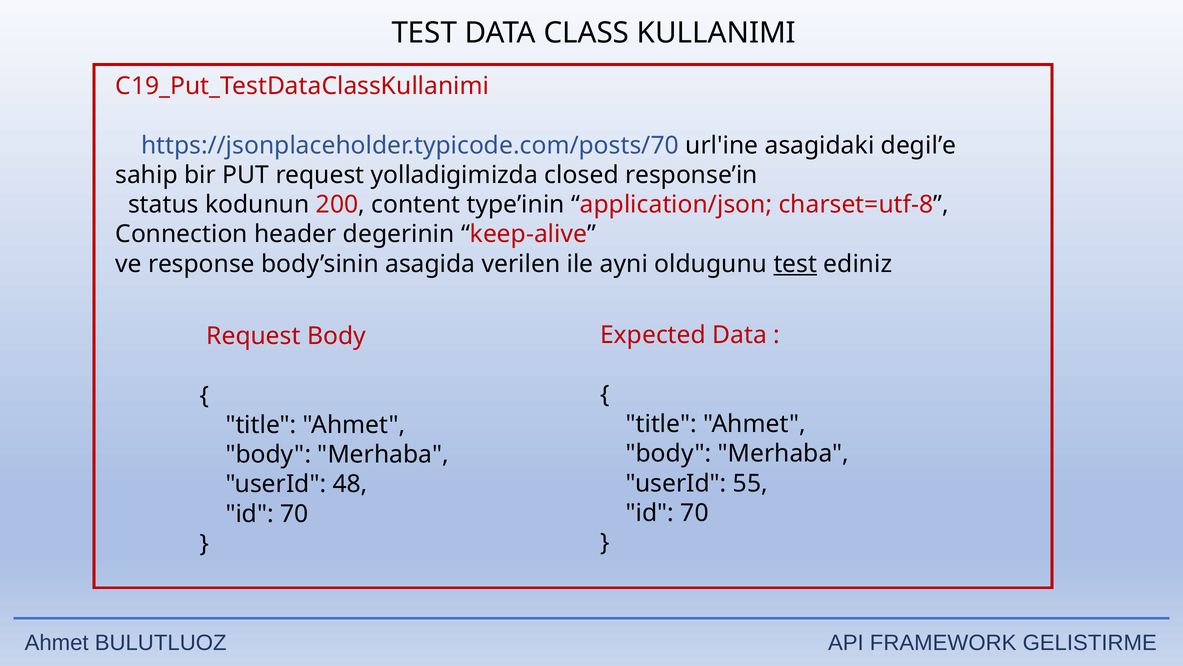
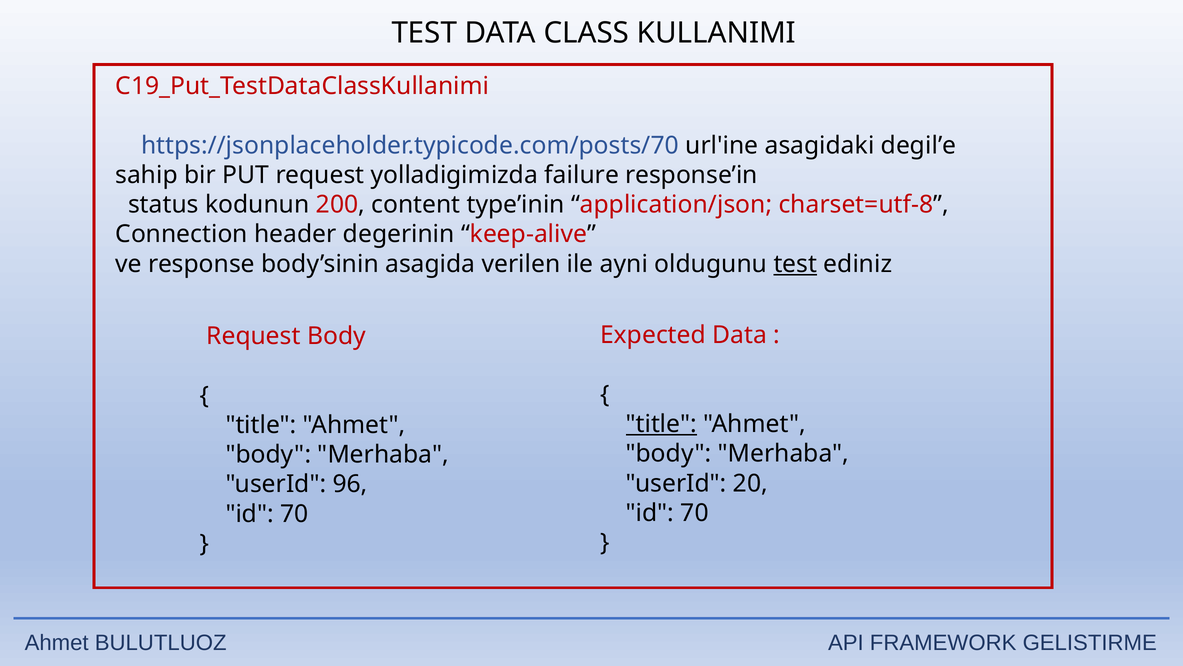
closed: closed -> failure (582, 175)
title underline: none -> present (661, 424)
55: 55 -> 20 (750, 483)
48: 48 -> 96 (350, 484)
